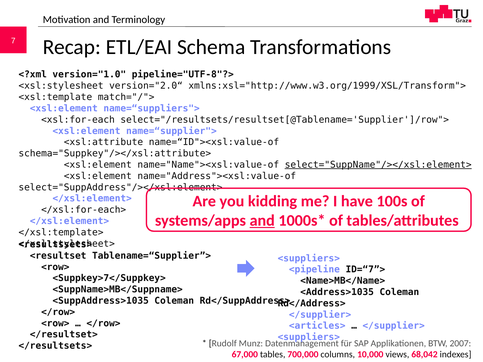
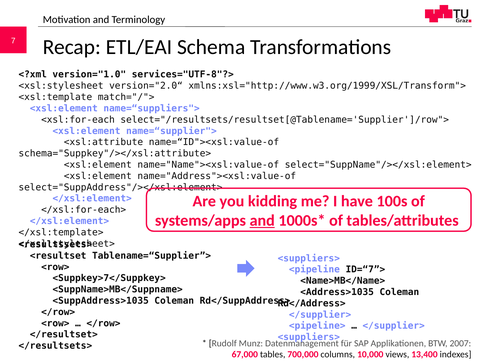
pipeline="UTF-8"?>: pipeline="UTF-8"?> -> services="UTF-8"?> (183, 75)
select="SuppName"/></xsl:element> underline: present -> none (378, 165)
<articles>: <articles> -> <pipeline> (317, 326)
68,042: 68,042 -> 13,400 (424, 355)
